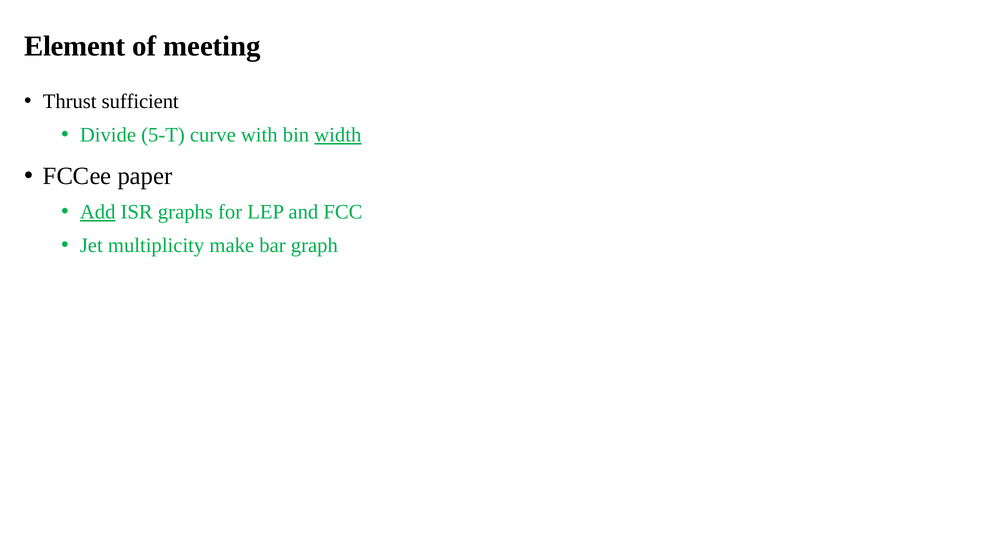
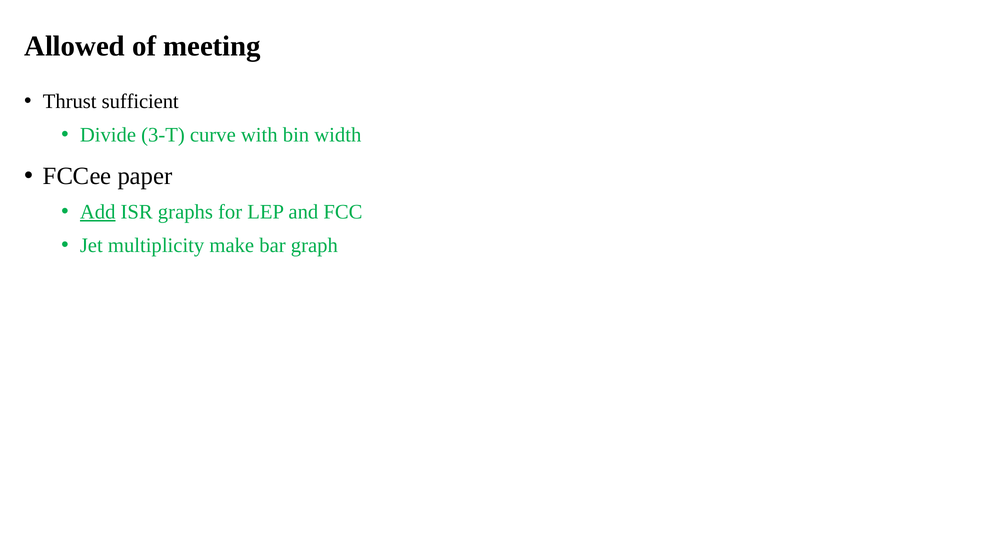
Element: Element -> Allowed (75, 46)
5-T: 5-T -> 3-T (163, 135)
width underline: present -> none (338, 135)
